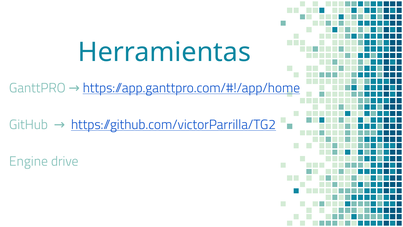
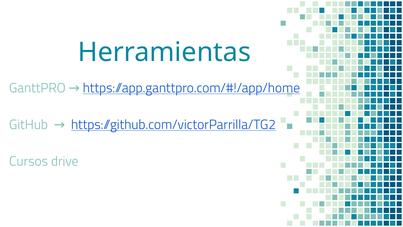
Engine: Engine -> Cursos (29, 161)
